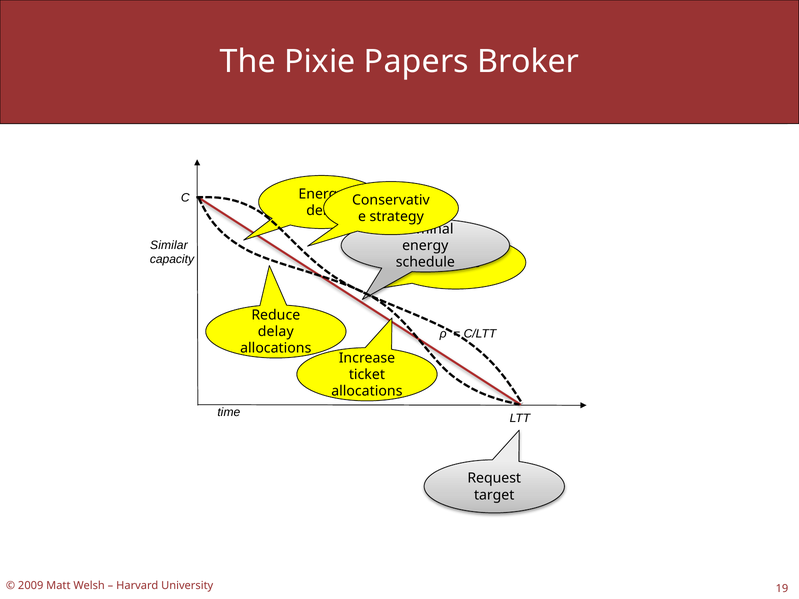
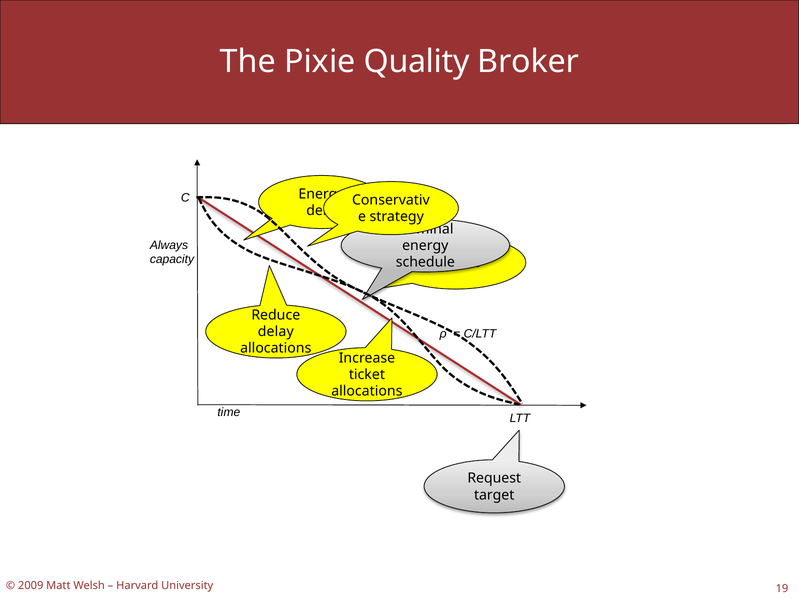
Papers: Papers -> Quality (417, 62)
Similar: Similar -> Always (169, 245)
